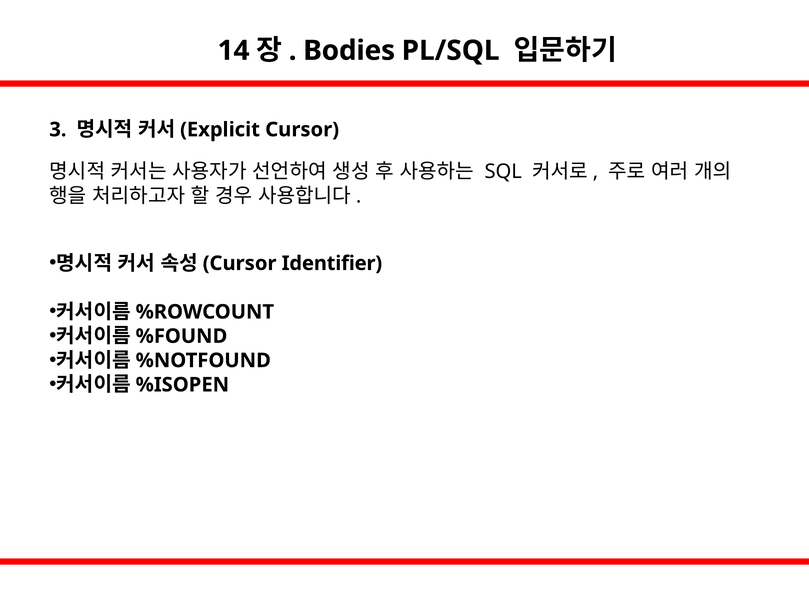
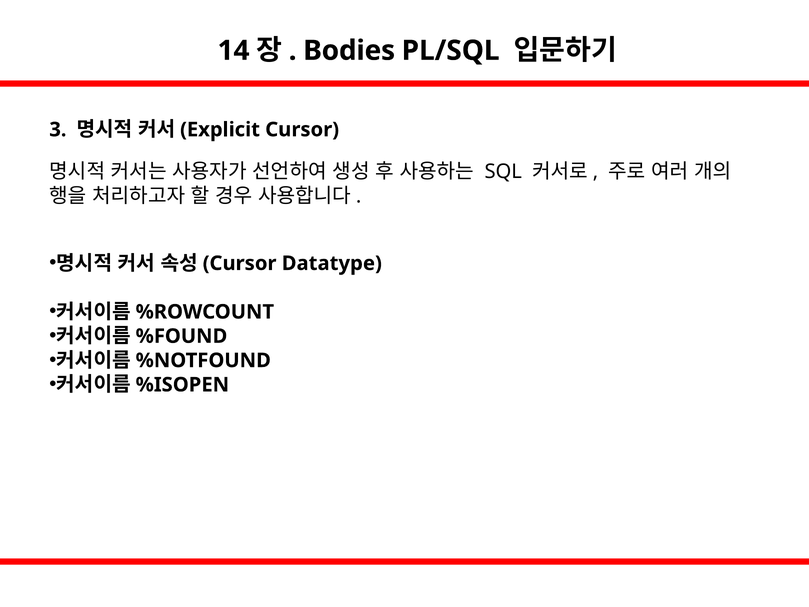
Identifier: Identifier -> Datatype (332, 263)
